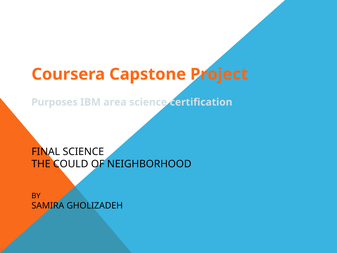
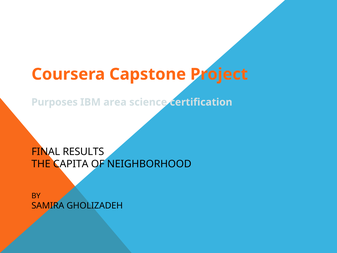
FINAL SCIENCE: SCIENCE -> RESULTS (83, 151)
COULD: COULD -> CAPITA (71, 164)
